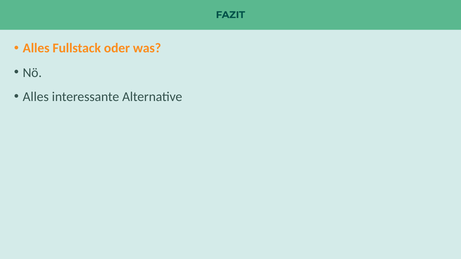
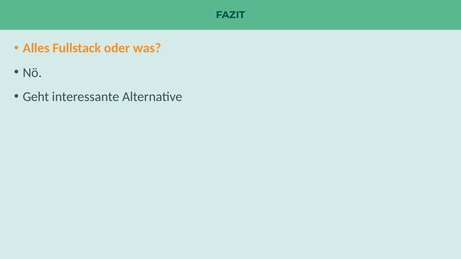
Alles: Alles -> Geht (36, 97)
